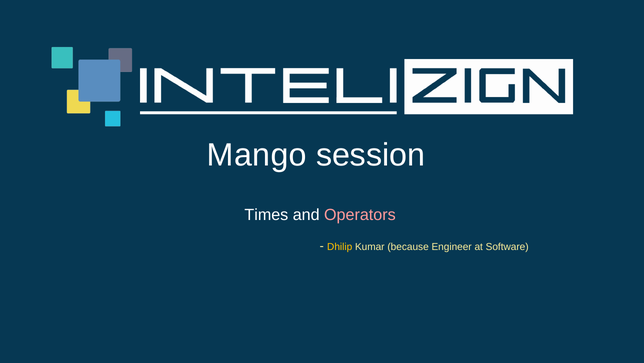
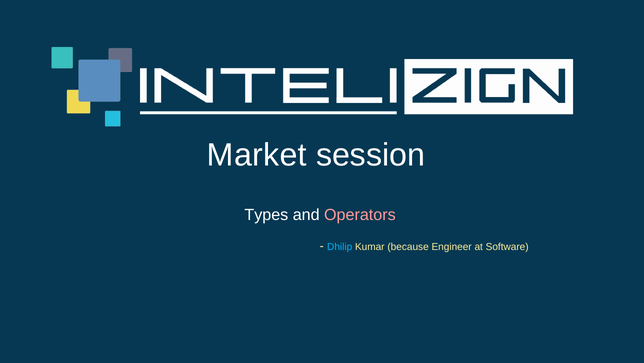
Mango: Mango -> Market (257, 155)
Times: Times -> Types (266, 214)
Dhilip colour: yellow -> light blue (340, 247)
